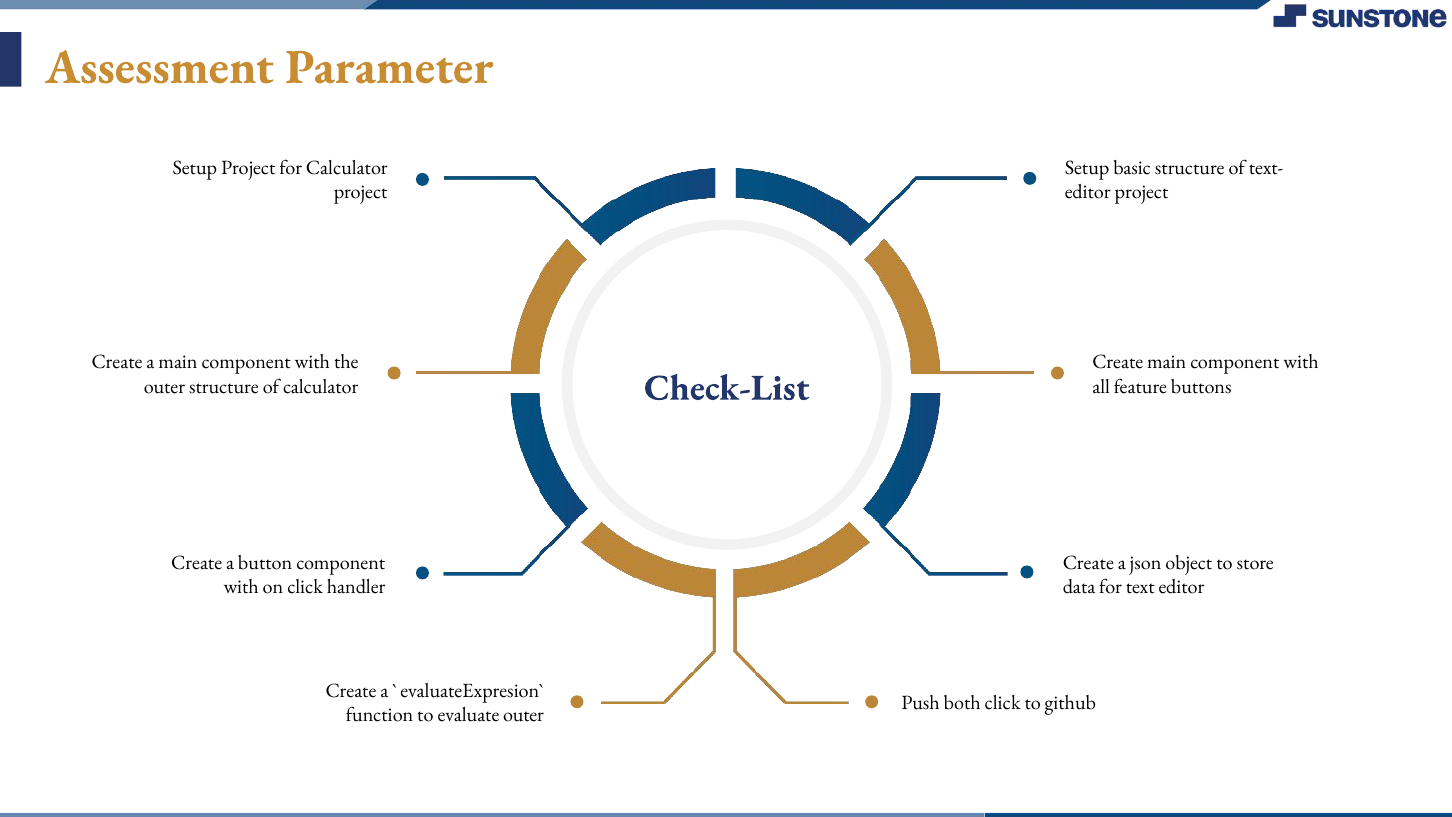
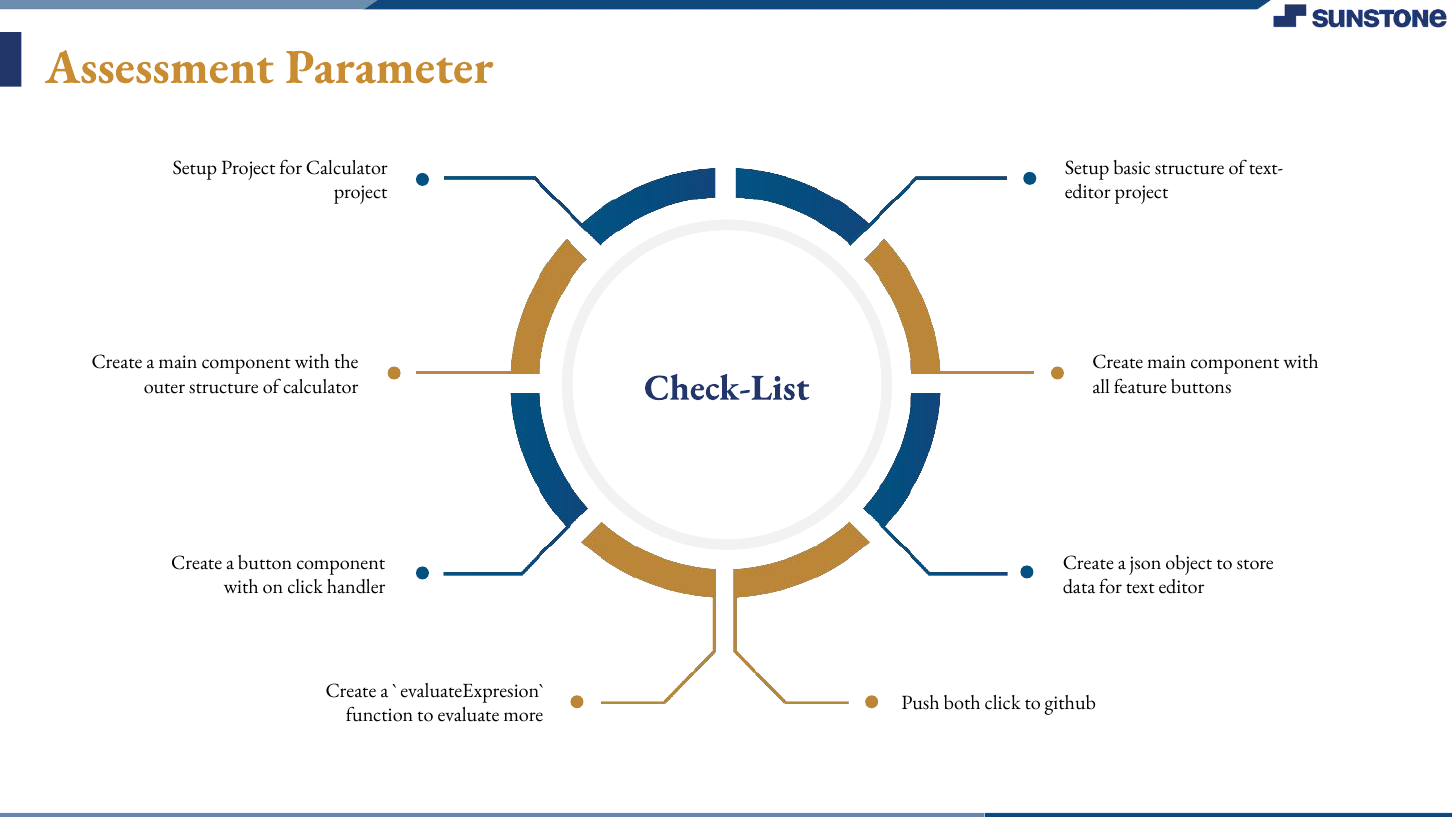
evaluate outer: outer -> more (523, 715)
